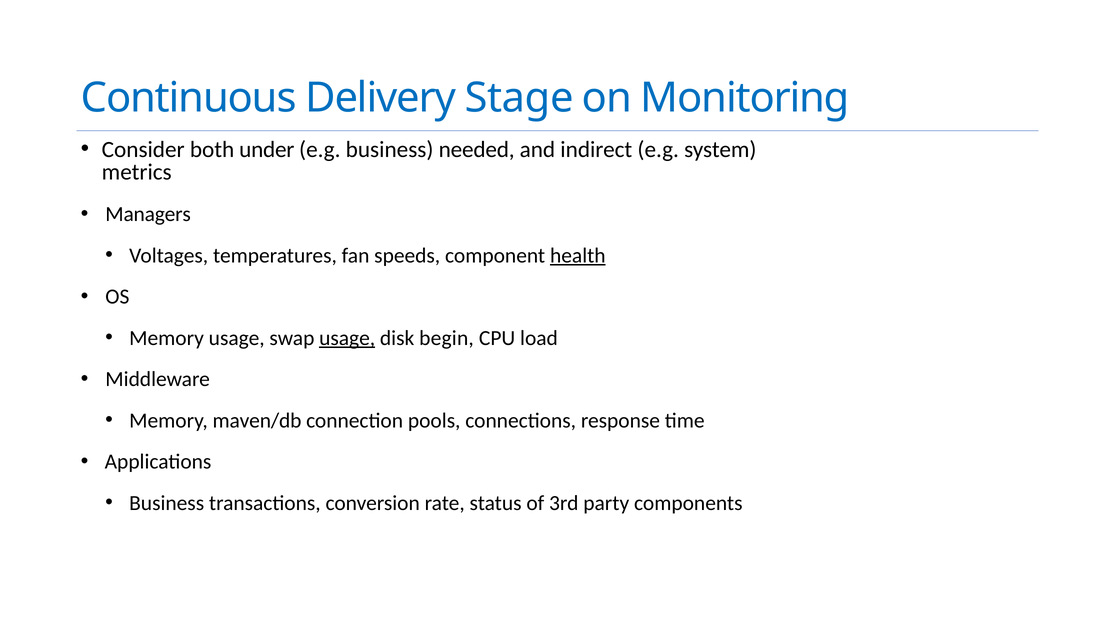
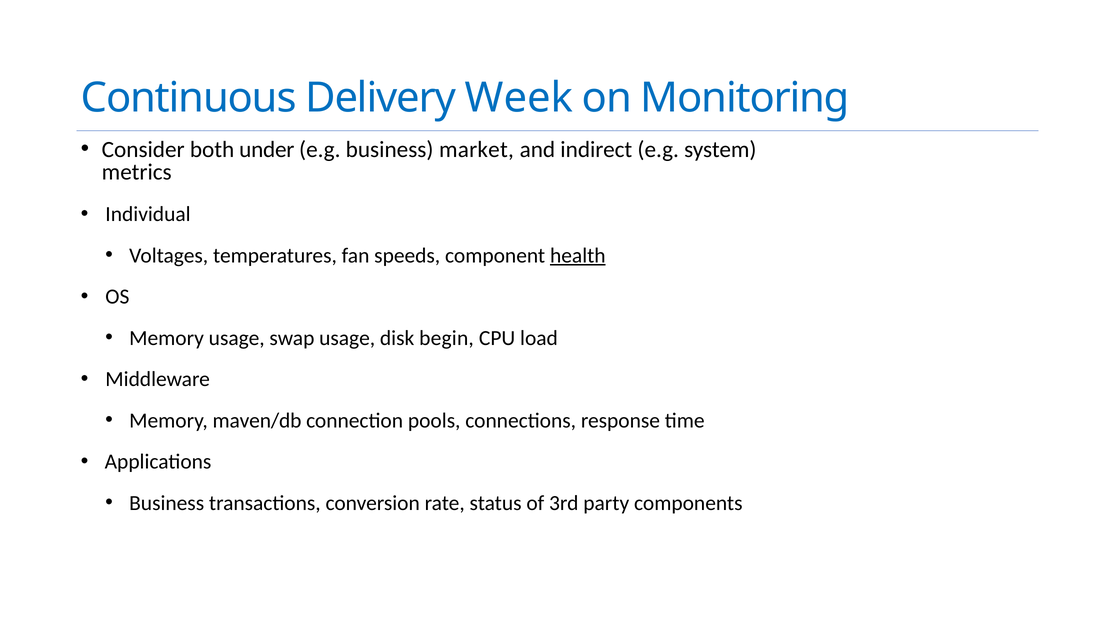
Stage: Stage -> Week (519, 98)
needed: needed -> market (476, 150)
Managers: Managers -> Individual (148, 214)
usage underline: present -> none (347, 338)
